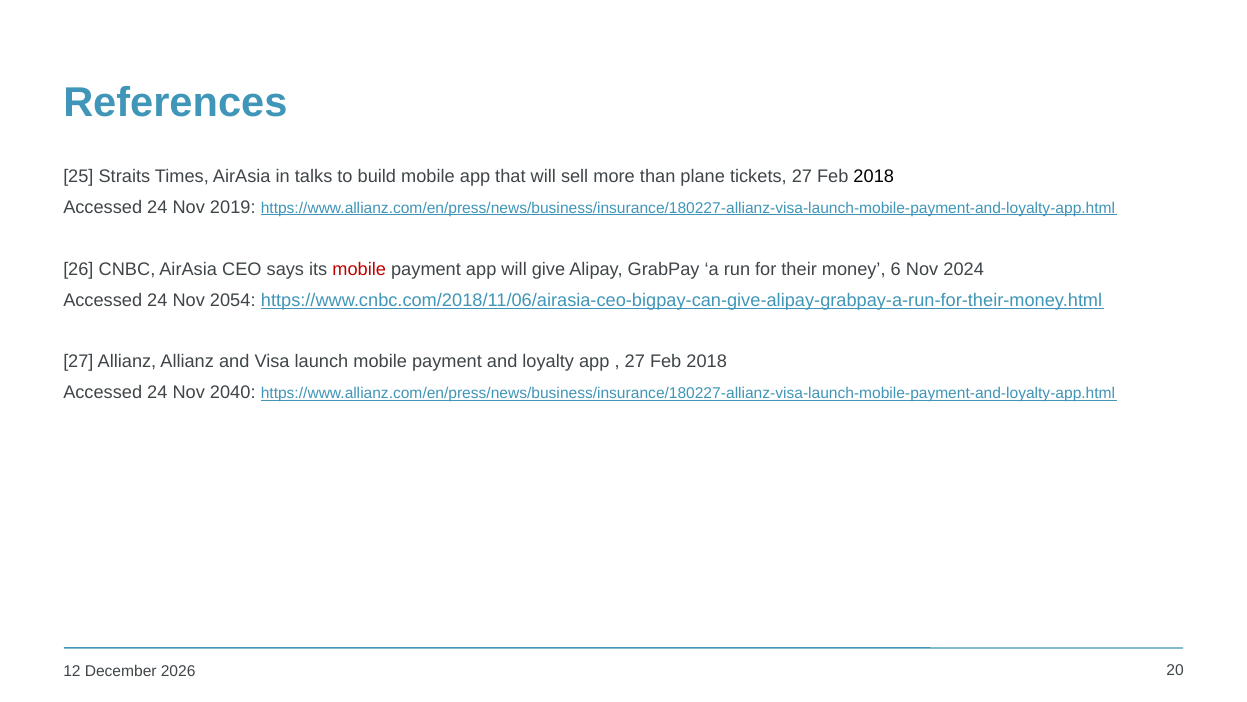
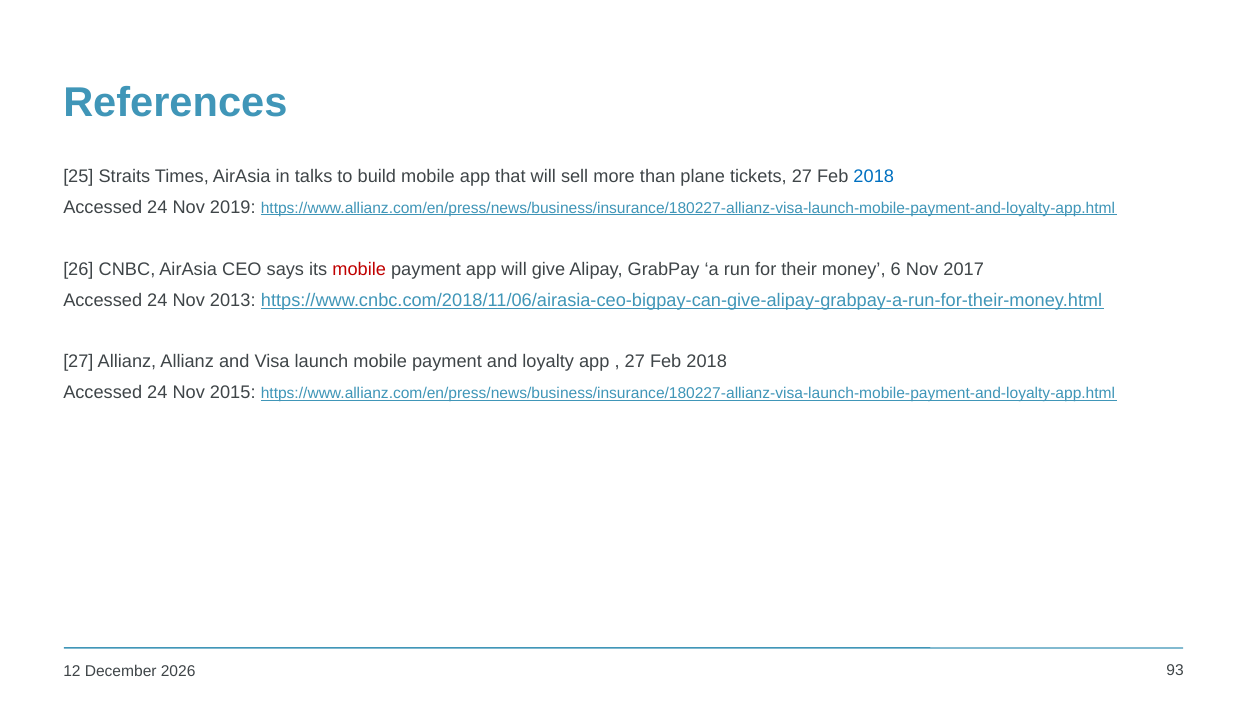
2018 colour: black -> blue (874, 176)
2024: 2024 -> 2017 (964, 269)
2054: 2054 -> 2013 (233, 300)
2040: 2040 -> 2015 (233, 393)
20: 20 -> 93 (1175, 670)
